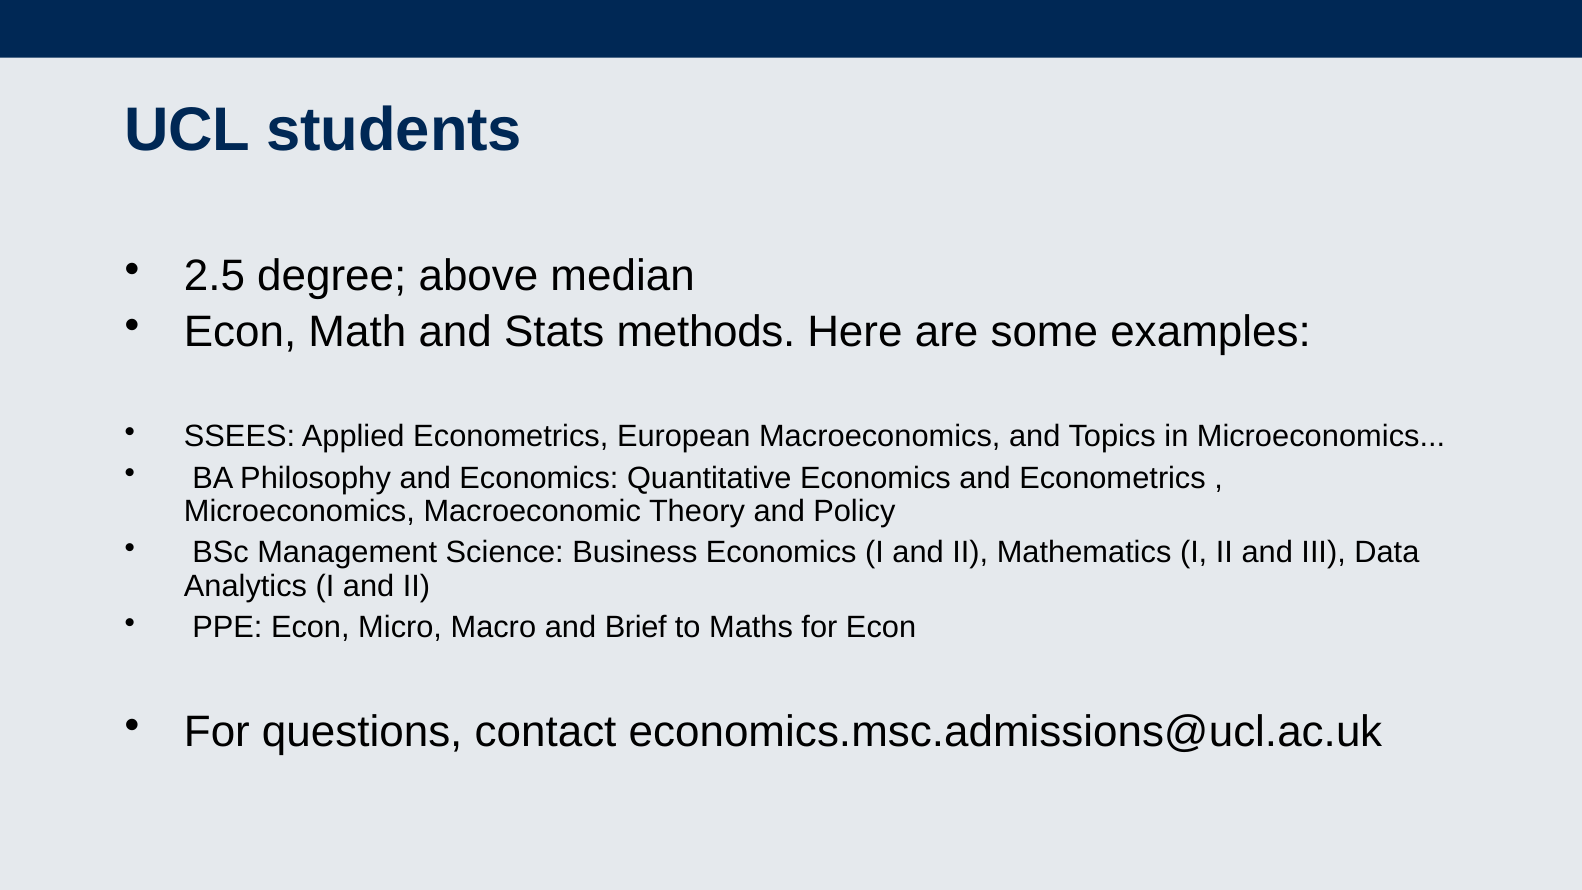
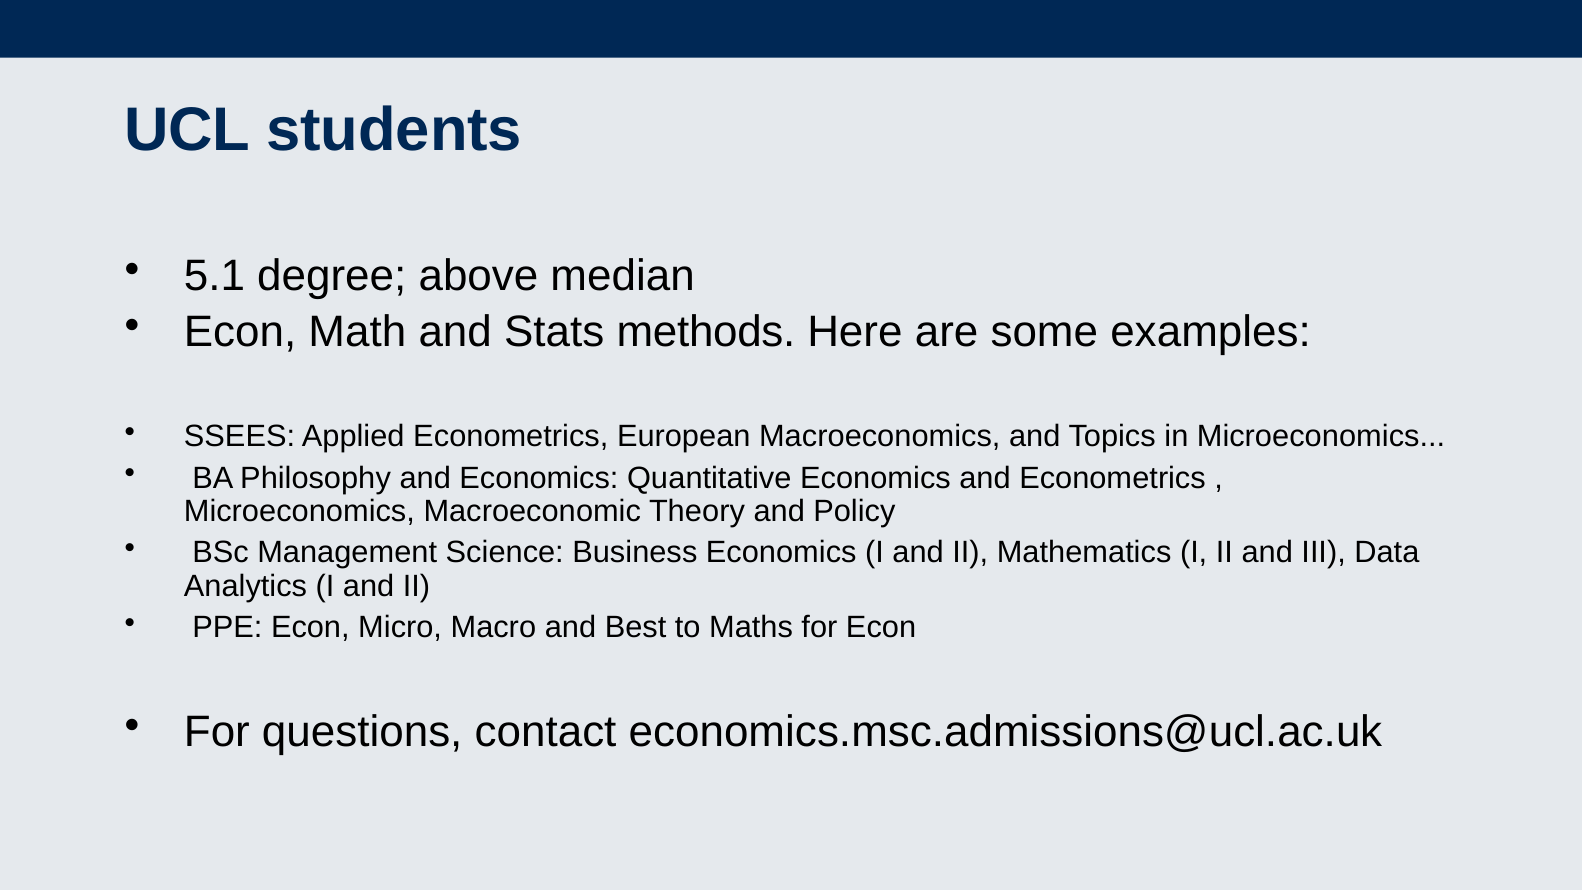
2.5: 2.5 -> 5.1 (214, 276)
Brief: Brief -> Best (636, 628)
